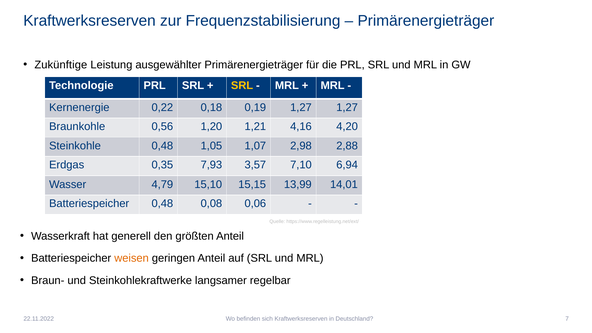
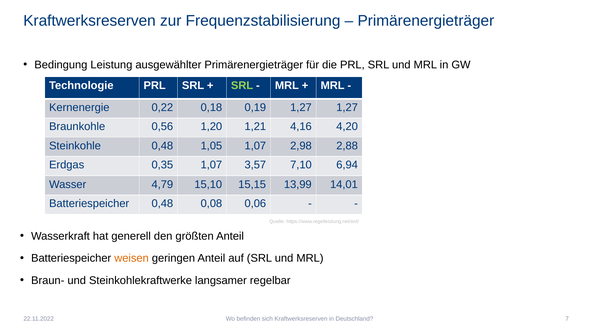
Zukünftige: Zukünftige -> Bedingung (61, 65)
SRL colour: yellow -> light green (242, 85)
0,35 7,93: 7,93 -> 1,07 (211, 165)
